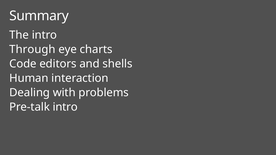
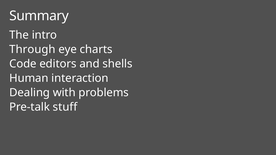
Pre-talk intro: intro -> stuff (65, 107)
